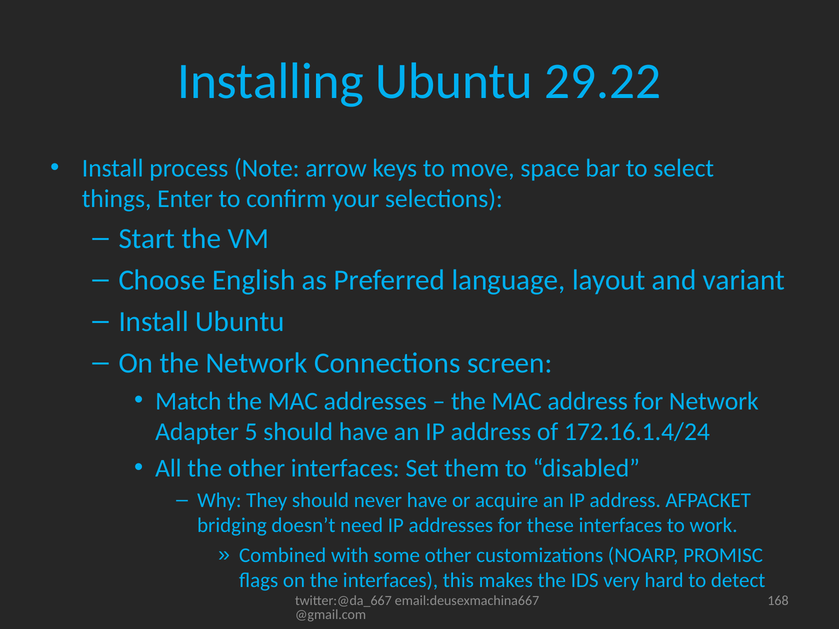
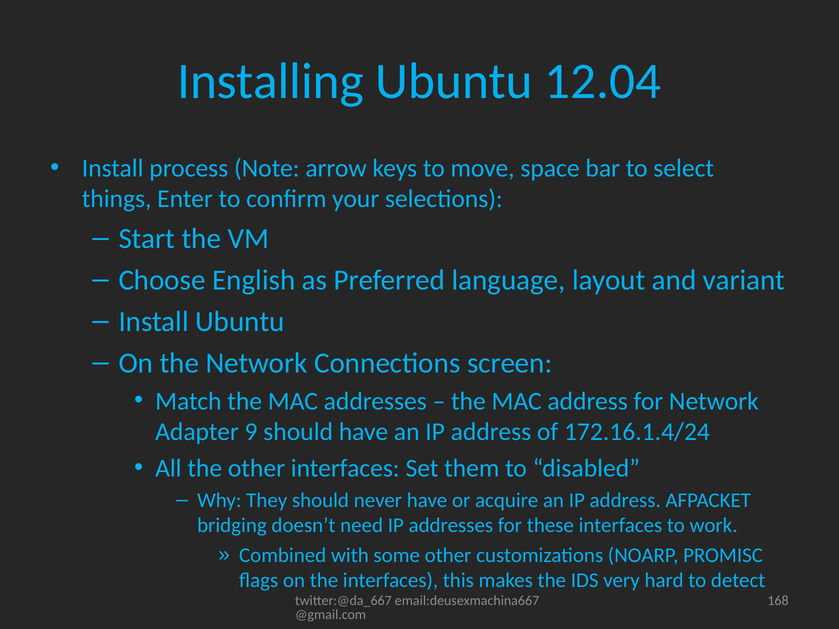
29.22: 29.22 -> 12.04 (603, 81)
5: 5 -> 9 (251, 432)
